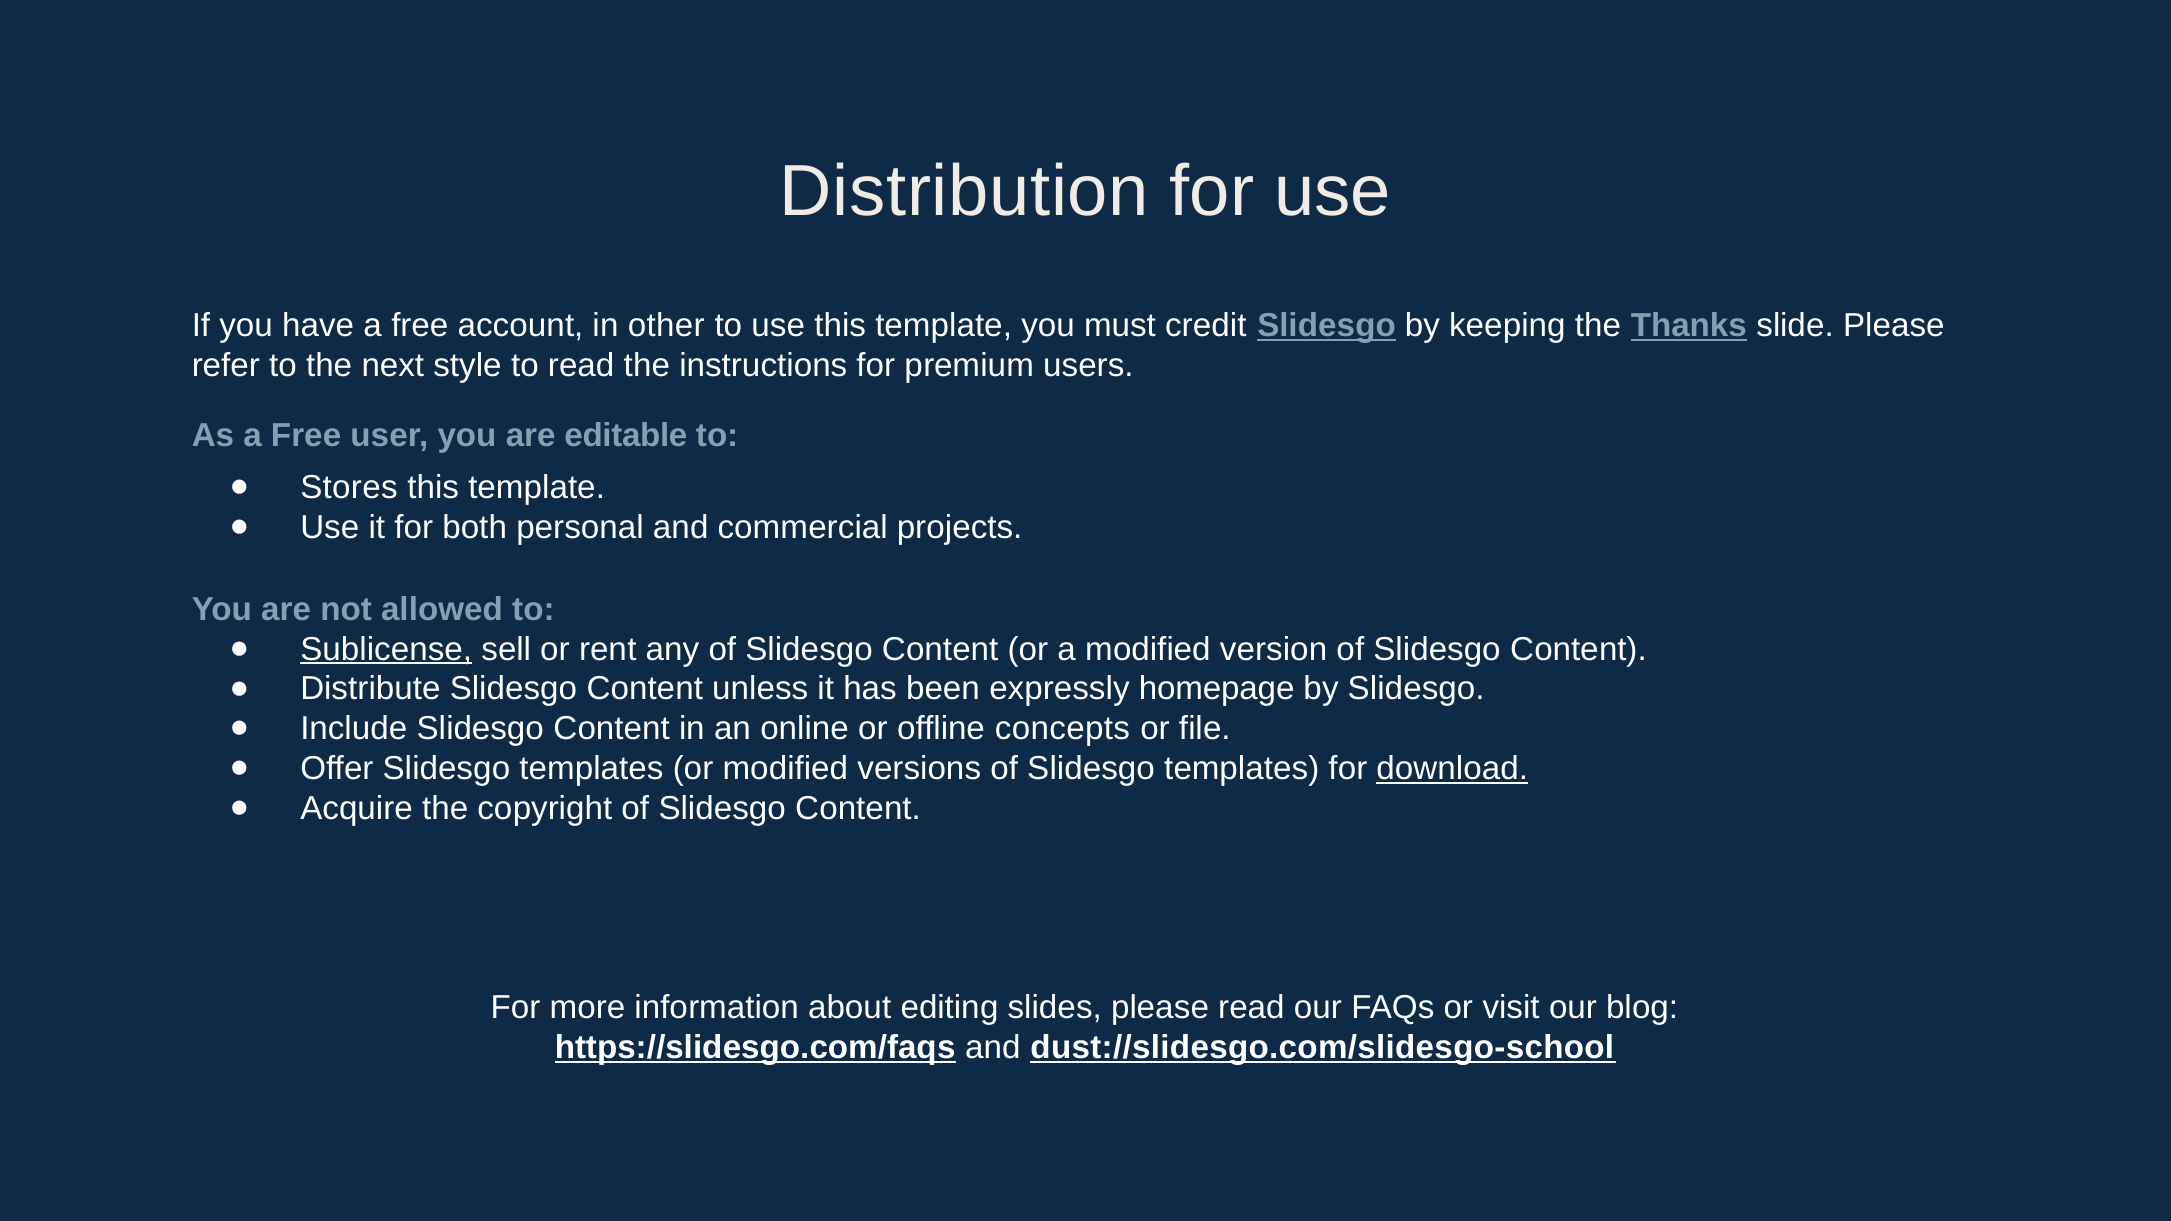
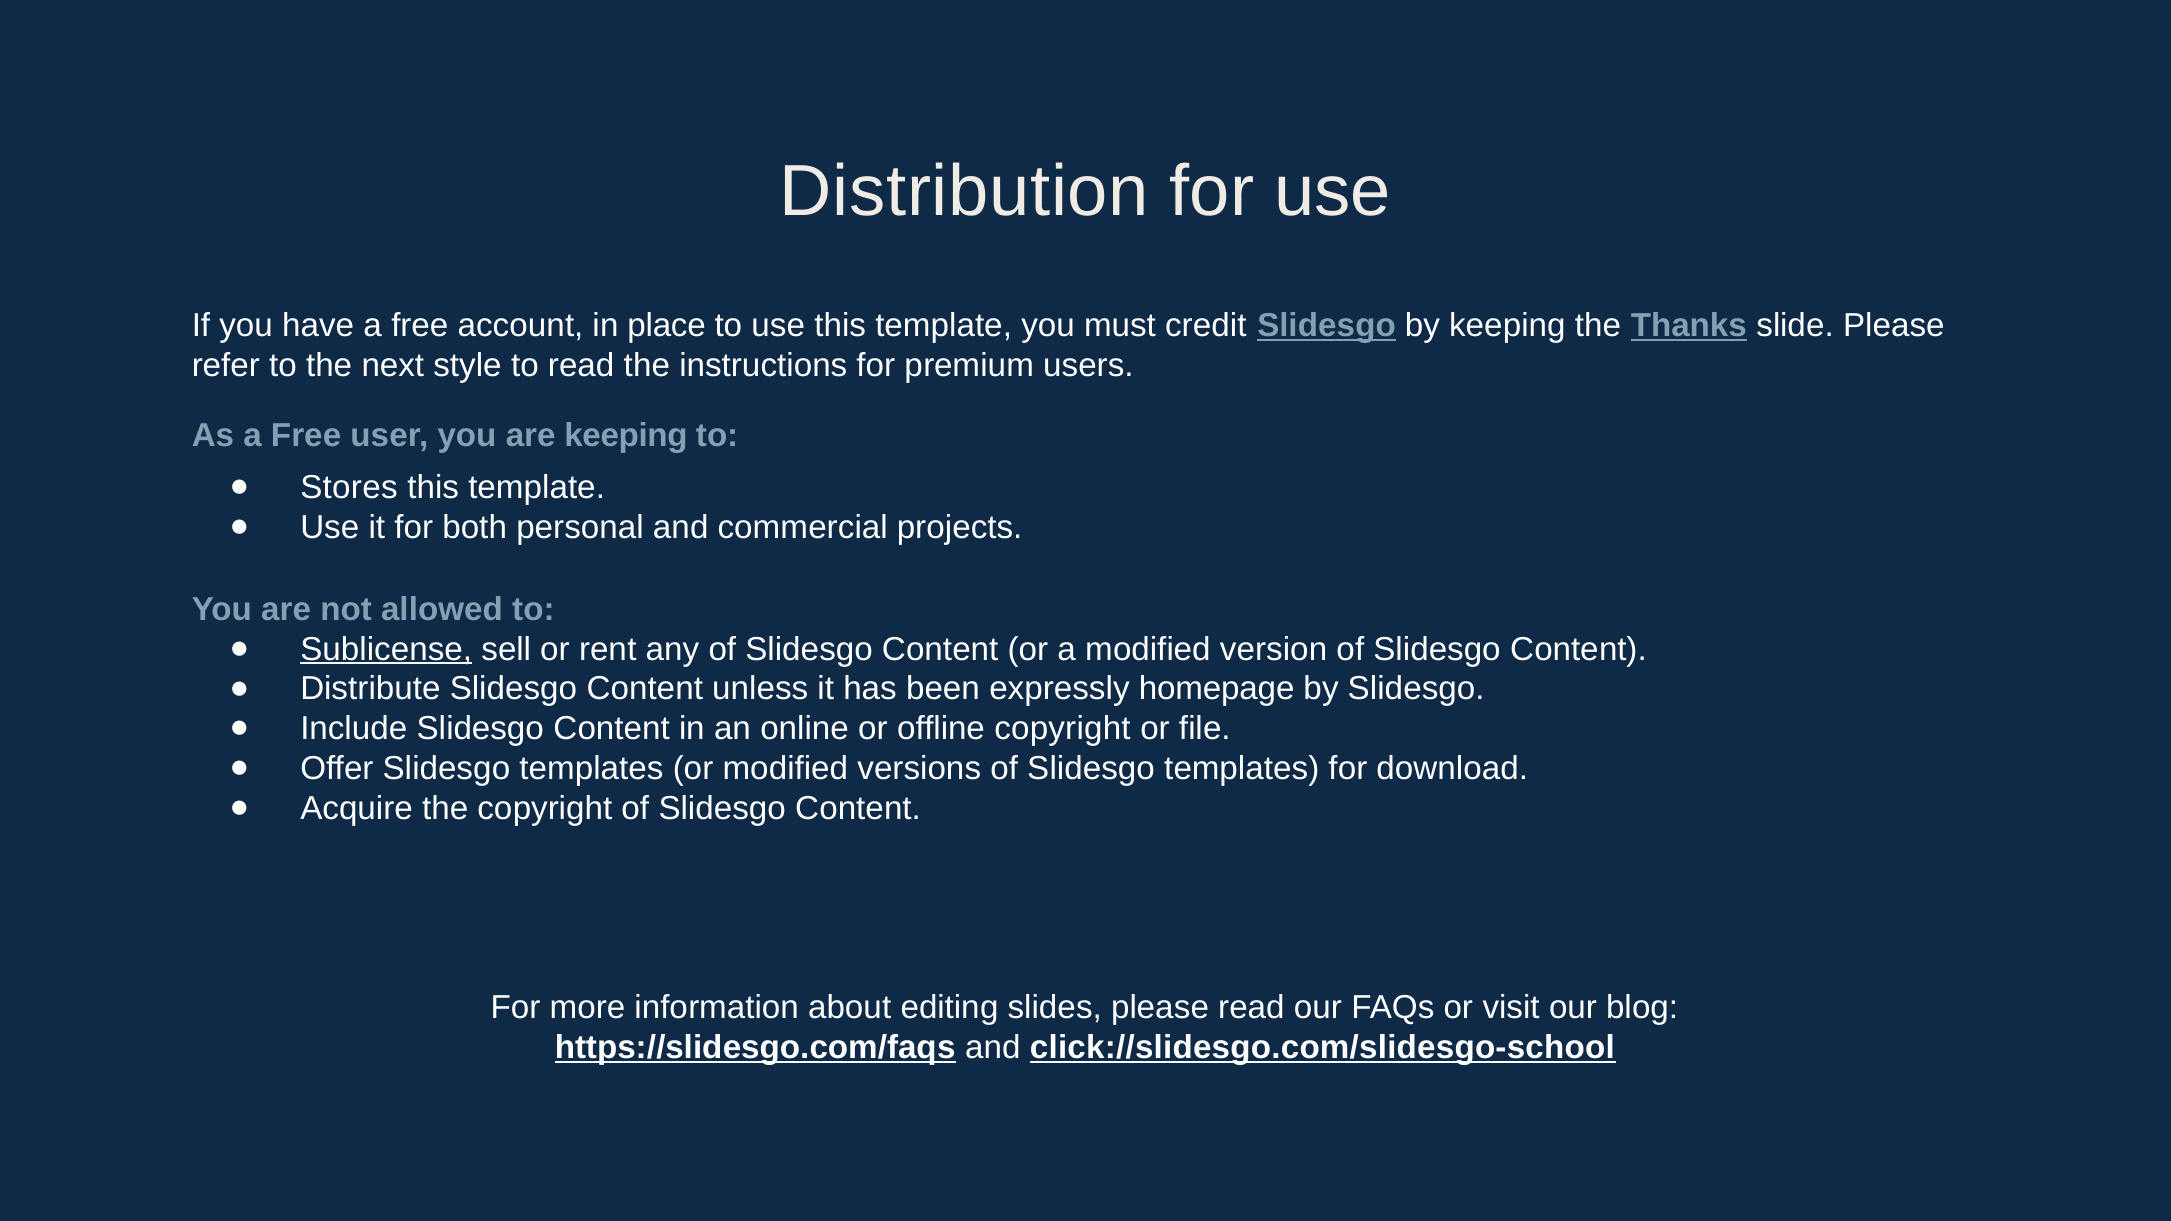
other: other -> place (667, 326)
are editable: editable -> keeping (626, 436)
offline concepts: concepts -> copyright (1062, 729)
download underline: present -> none (1452, 769)
dust://slidesgo.com/slidesgo-school: dust://slidesgo.com/slidesgo-school -> click://slidesgo.com/slidesgo-school (1322, 1048)
